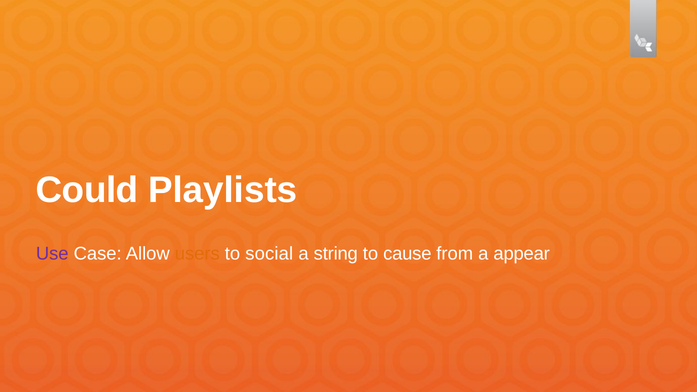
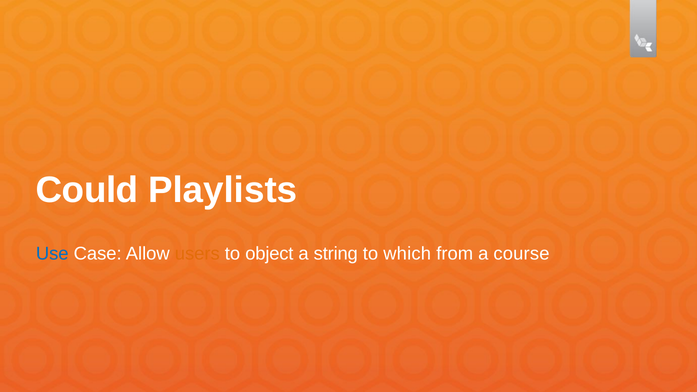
Use colour: purple -> blue (52, 254)
social: social -> object (269, 254)
cause: cause -> which (407, 254)
appear: appear -> course (521, 254)
